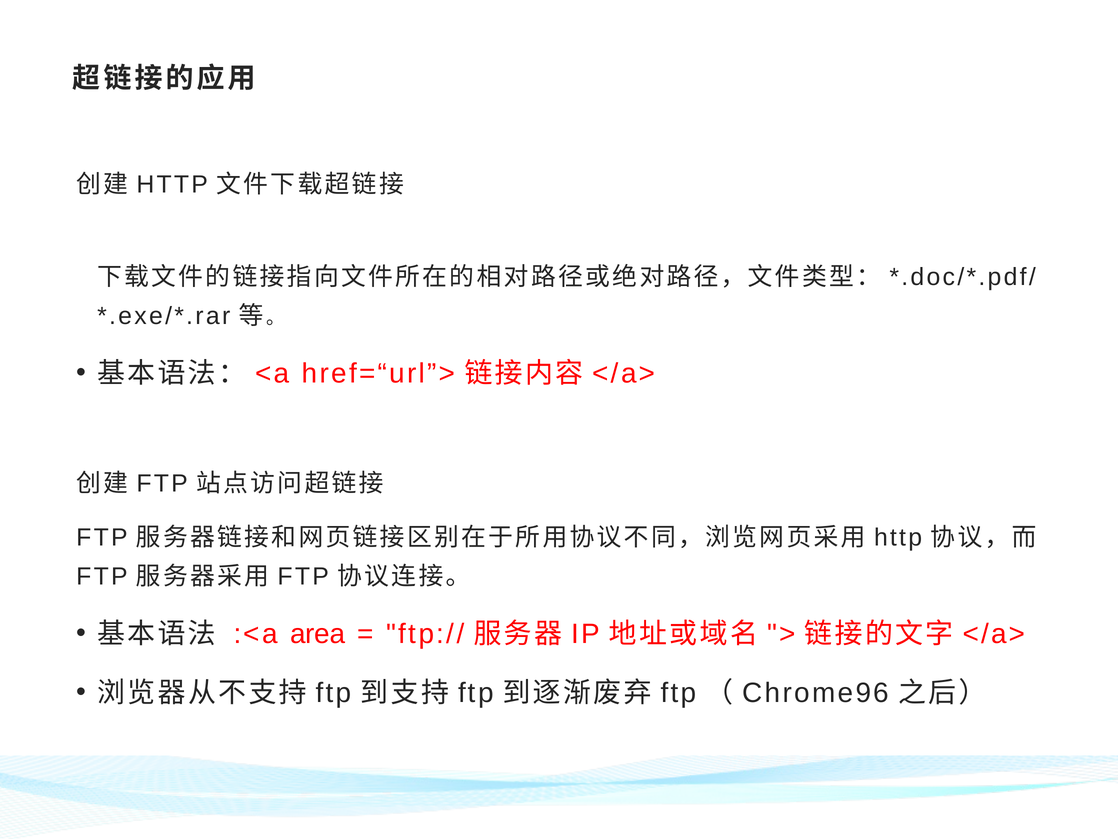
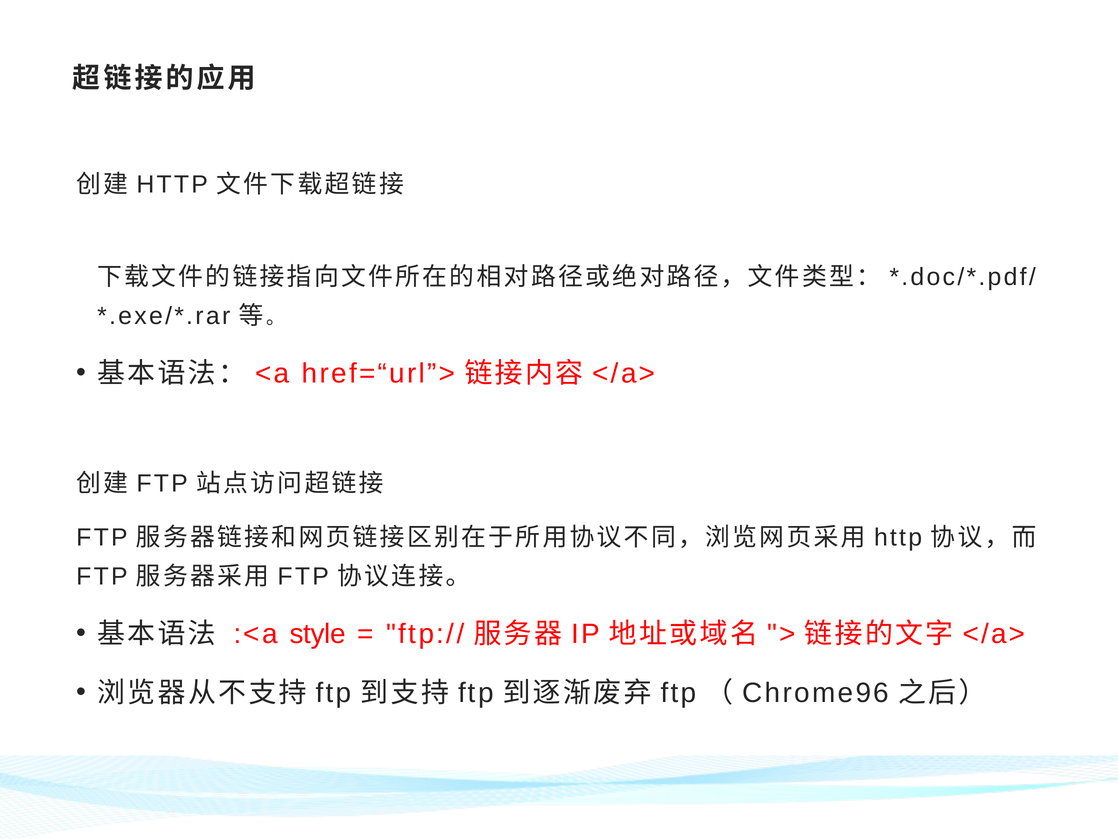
area: area -> style (318, 633)
